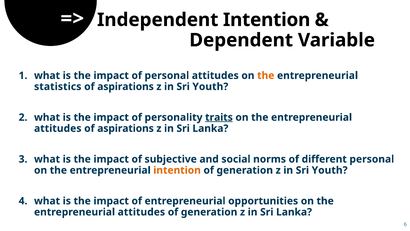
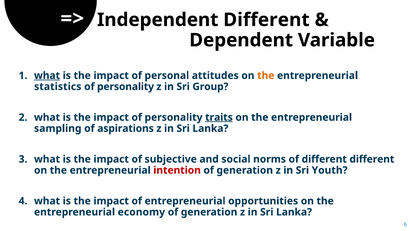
Independent Intention: Intention -> Different (266, 20)
what underline: none -> present (47, 75)
aspirations: aspirations -> personality (126, 87)
Youth: Youth -> Group (210, 87)
attitudes: attitudes -> sampling (58, 128)
different personal: personal -> different (372, 159)
intention colour: orange -> red (177, 170)
attitudes: attitudes -> economy (141, 212)
